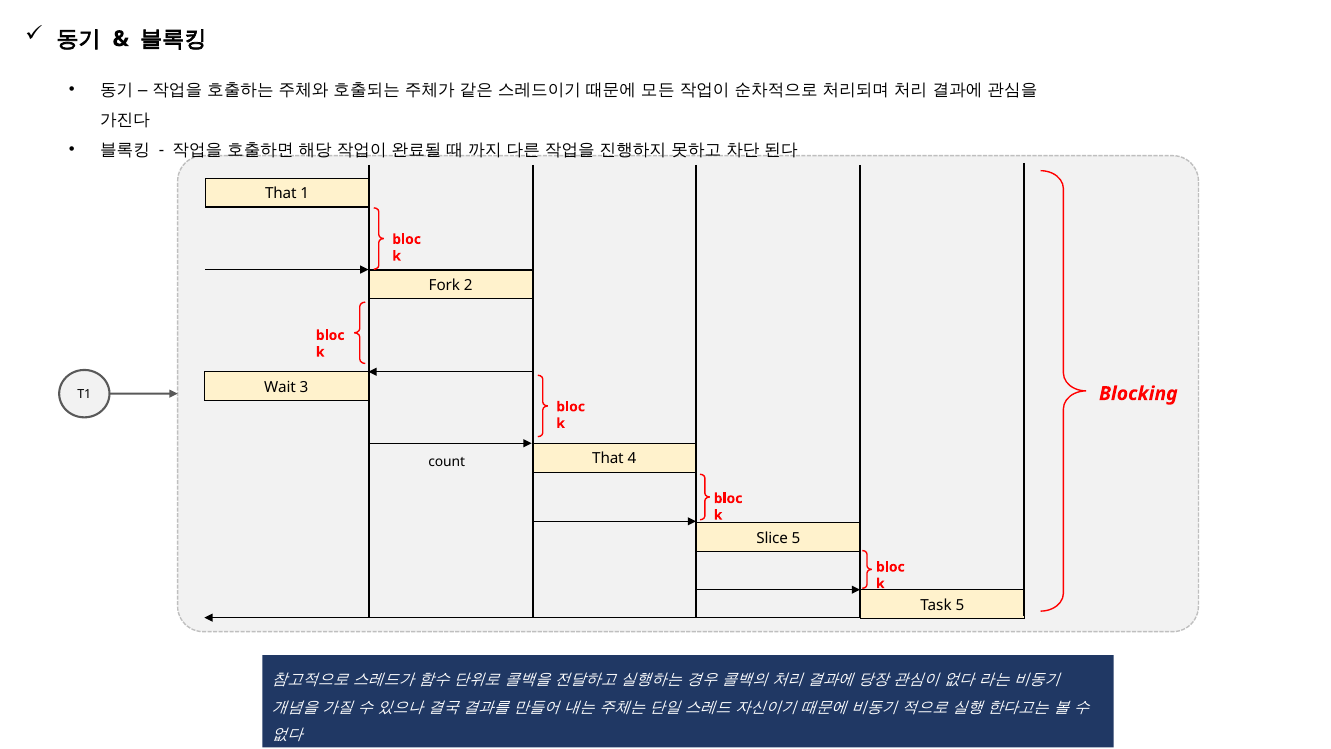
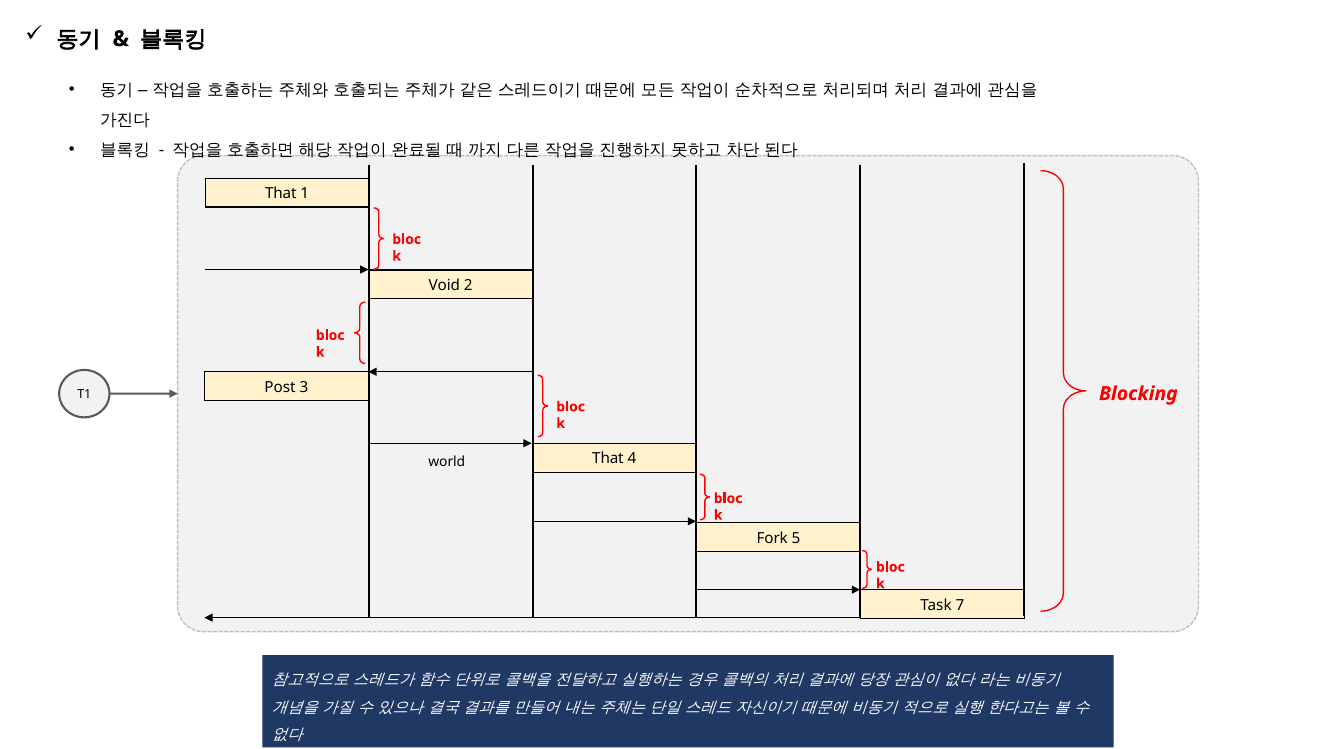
Fork: Fork -> Void (444, 285)
Wait: Wait -> Post (280, 387)
count: count -> world (447, 462)
Slice: Slice -> Fork (772, 538)
Task 5: 5 -> 7 (960, 605)
